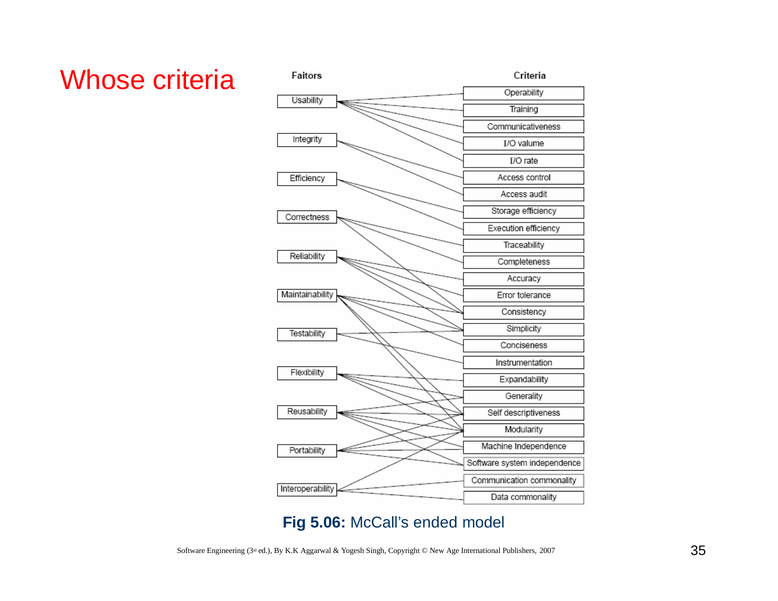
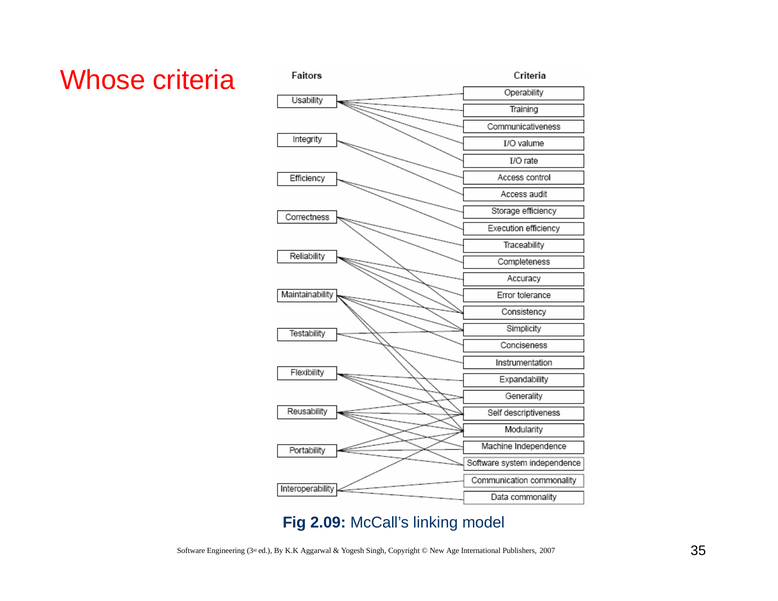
5.06: 5.06 -> 2.09 (328, 523)
ended: ended -> linking (435, 523)
